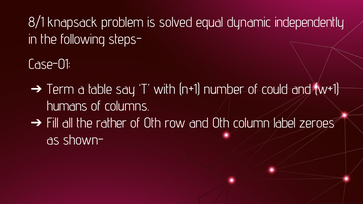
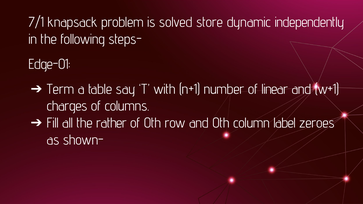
8/1: 8/1 -> 7/1 (36, 22)
equal: equal -> store (210, 22)
Case-01: Case-01 -> Edge-01 (50, 64)
could: could -> linear (275, 89)
humans: humans -> charges (67, 106)
